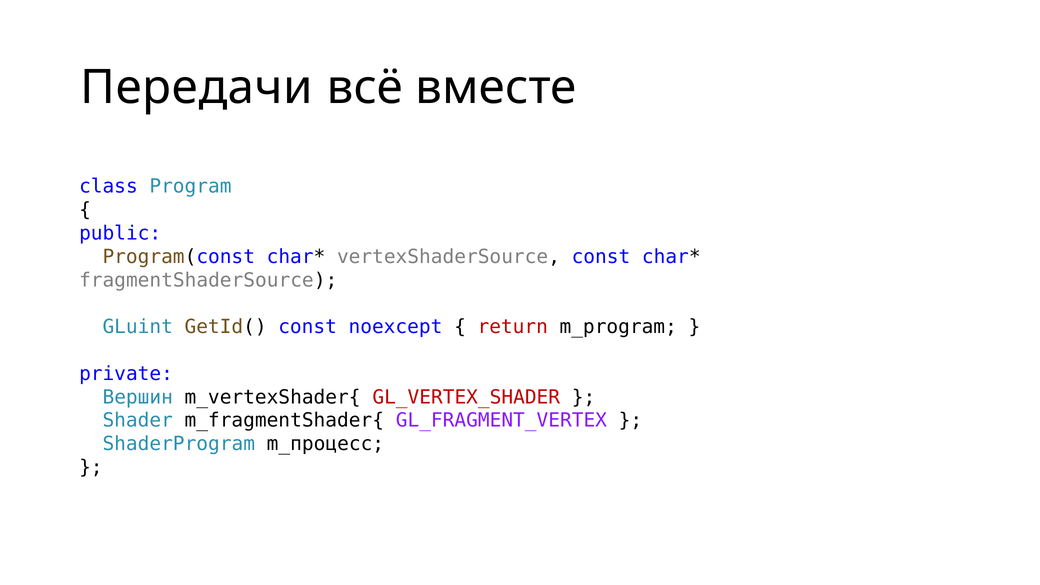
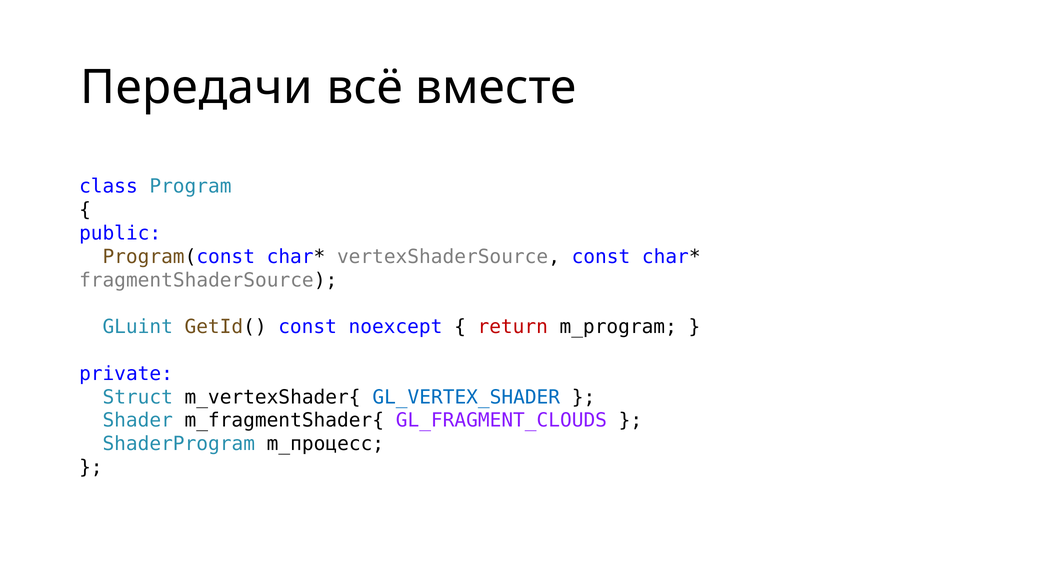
Вершин: Вершин -> Struct (138, 397)
GL_VERTEX_SHADER colour: red -> blue (466, 397)
GL_FRAGMENT_VERTEX: GL_FRAGMENT_VERTEX -> GL_FRAGMENT_CLOUDS (501, 421)
